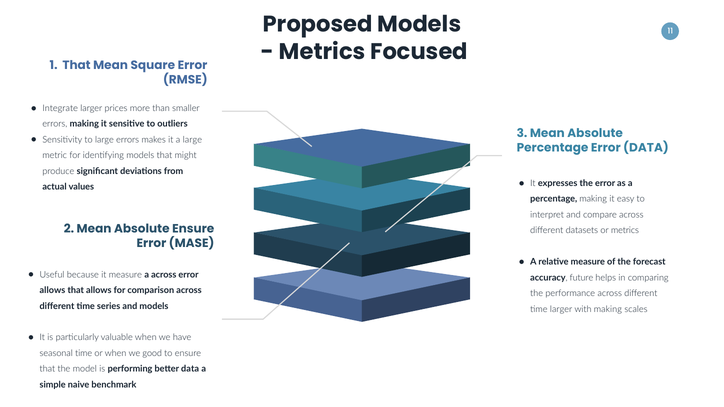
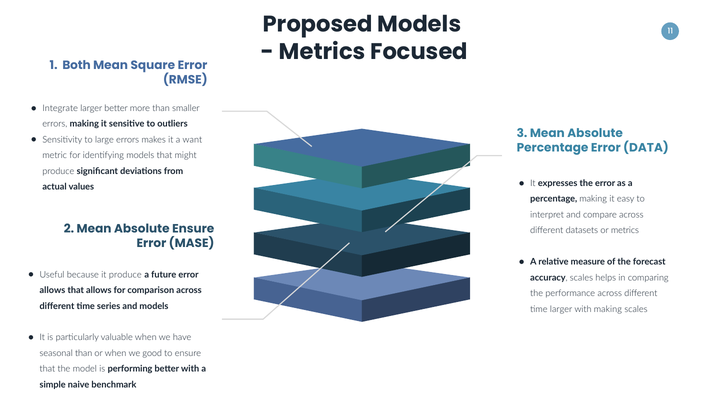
That: That -> Both (77, 66)
larger prices: prices -> better (116, 108)
a large: large -> want (192, 140)
it measure: measure -> produce (125, 275)
a across: across -> future (164, 275)
accuracy future: future -> scales (581, 278)
seasonal time: time -> than (84, 354)
better data: data -> with (190, 369)
